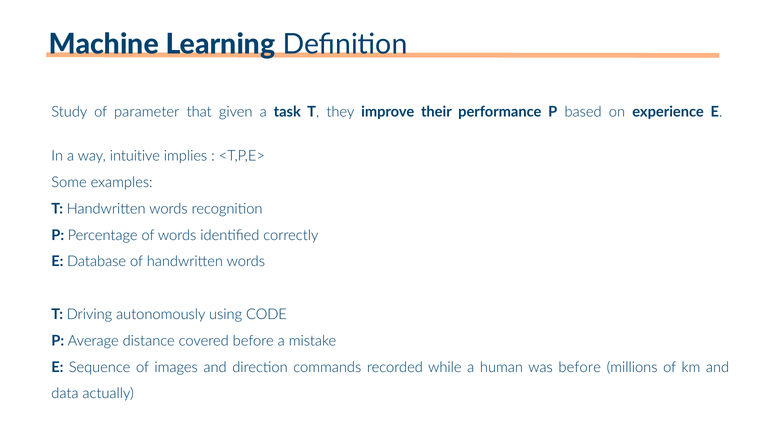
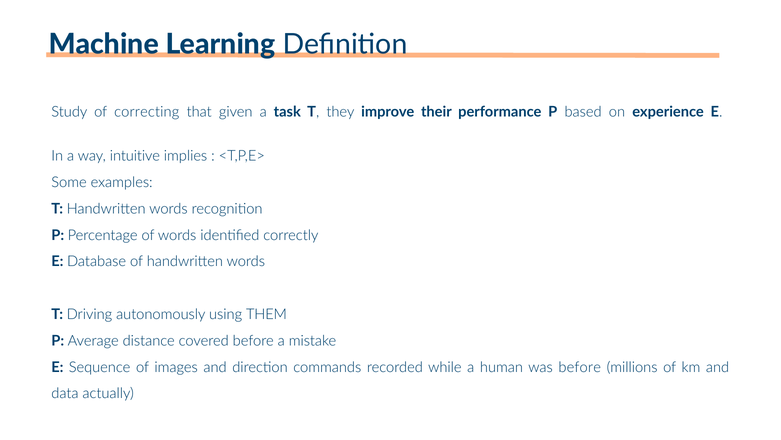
parameter: parameter -> correcting (147, 112)
CODE: CODE -> THEM (266, 314)
